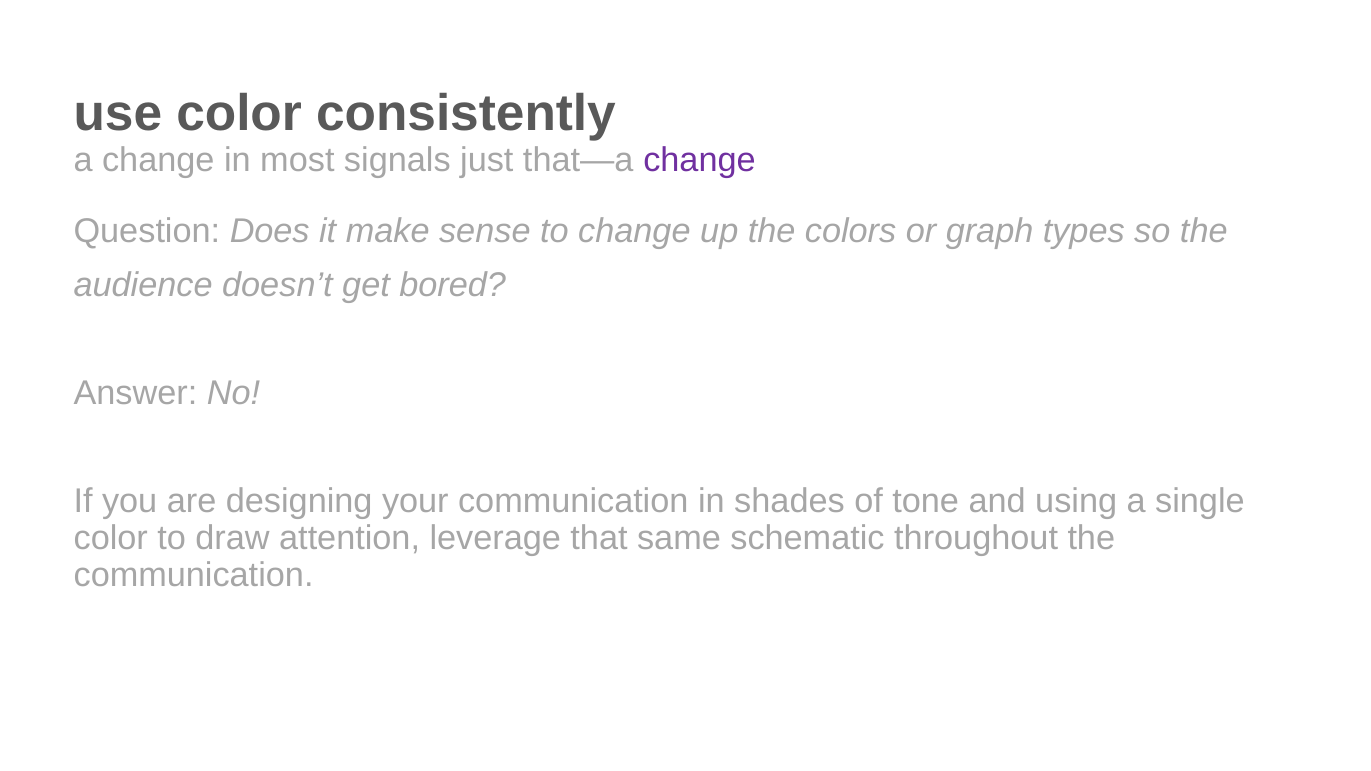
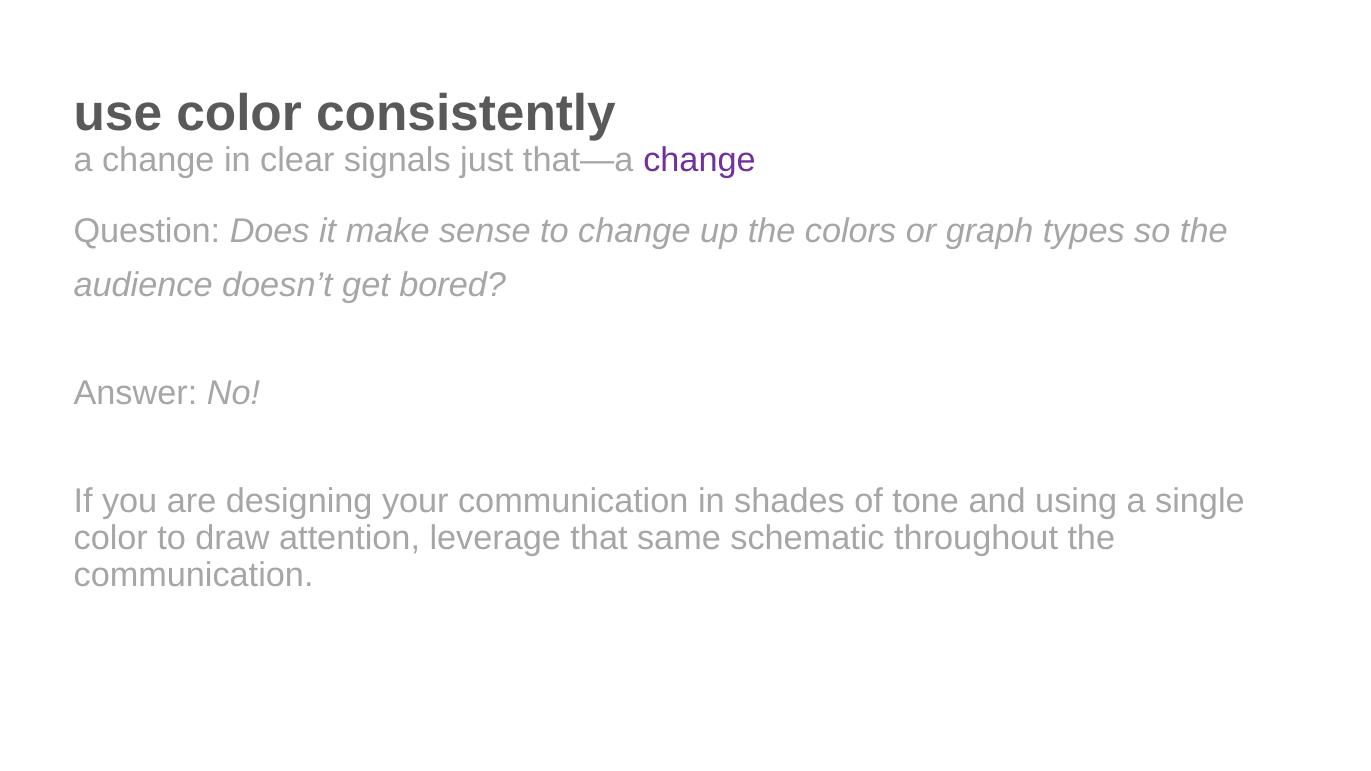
most: most -> clear (297, 160)
